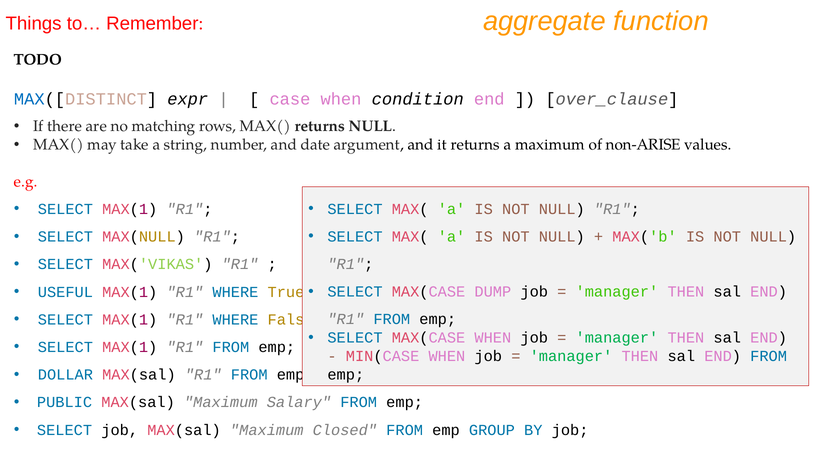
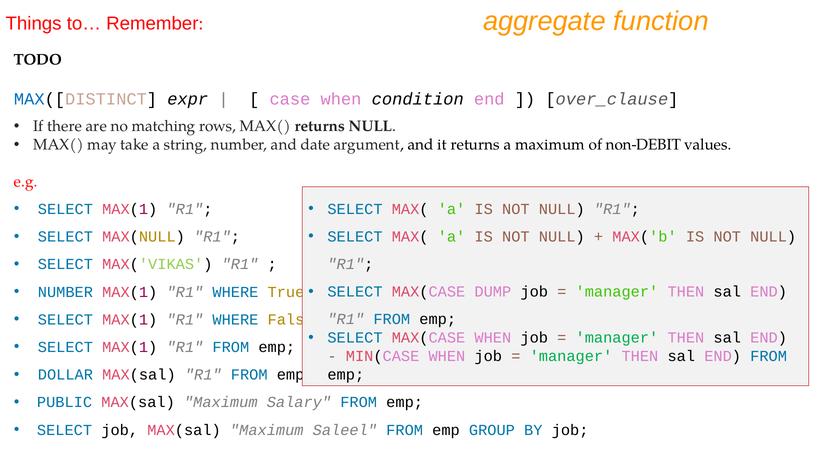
non-ARISE: non-ARISE -> non-DEBIT (643, 145)
USEFUL: USEFUL -> NUMBER (65, 292)
Closed: Closed -> Saleel (345, 430)
